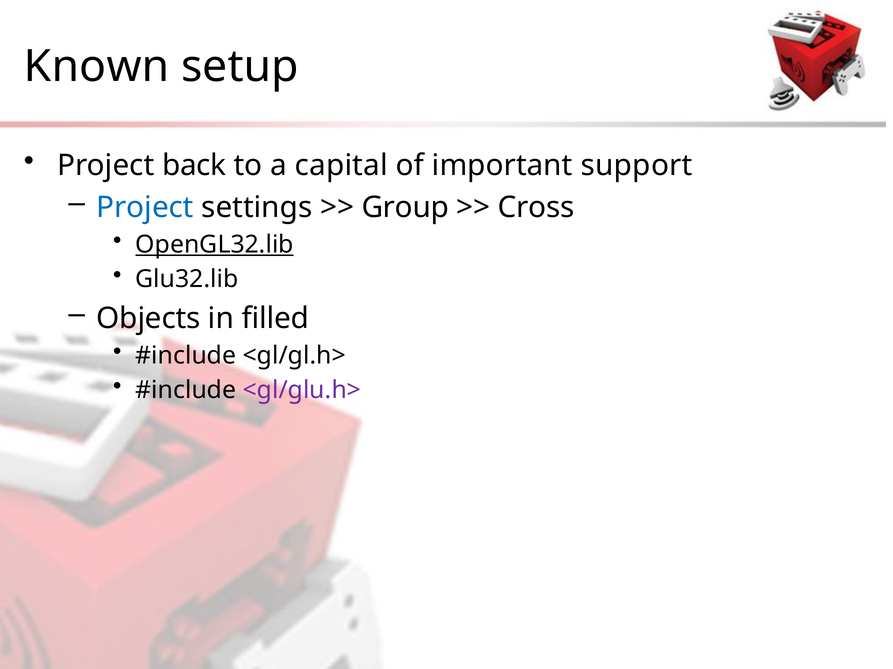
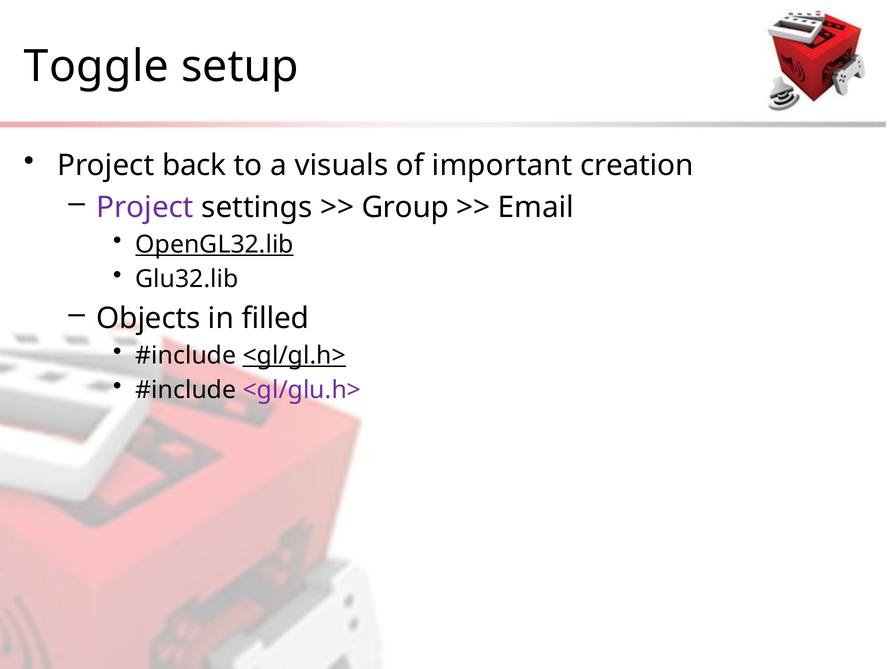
Known: Known -> Toggle (96, 66)
capital: capital -> visuals (341, 166)
support: support -> creation (637, 166)
Project colour: blue -> purple (145, 207)
Cross: Cross -> Email (536, 207)
<gl/gl.h> underline: none -> present (294, 356)
